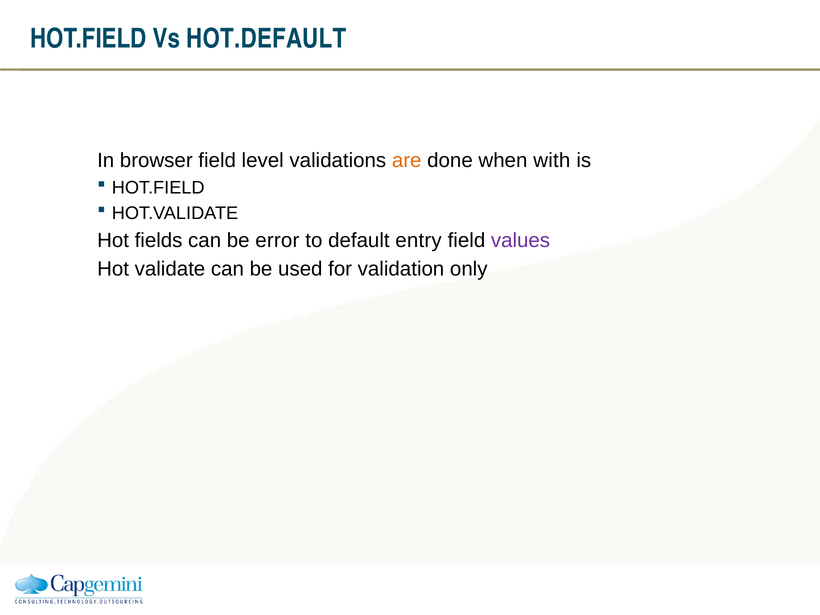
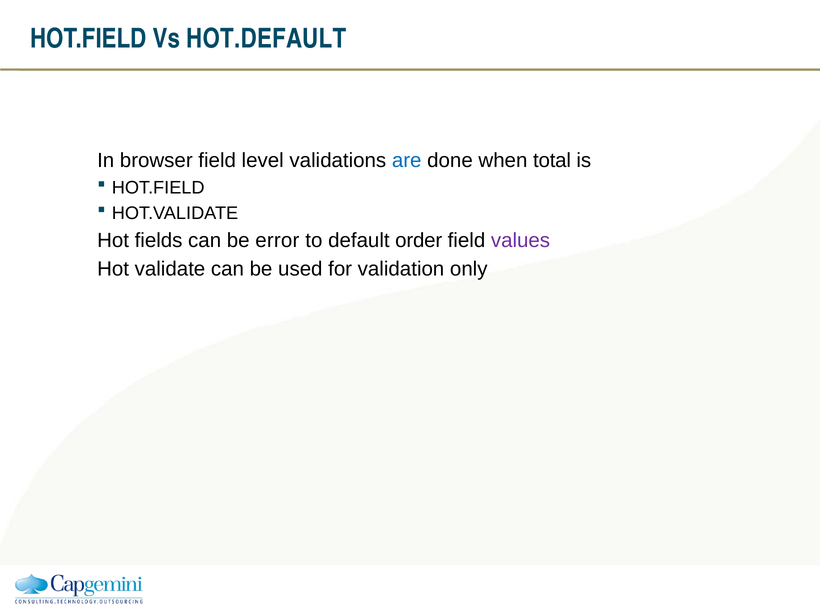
are colour: orange -> blue (407, 161)
with: with -> total (552, 161)
entry: entry -> order (419, 240)
